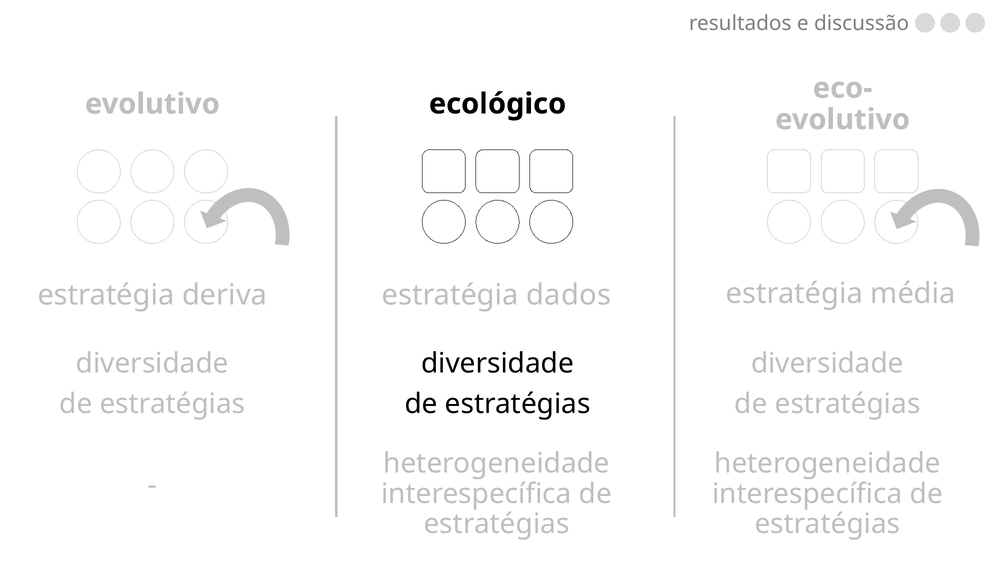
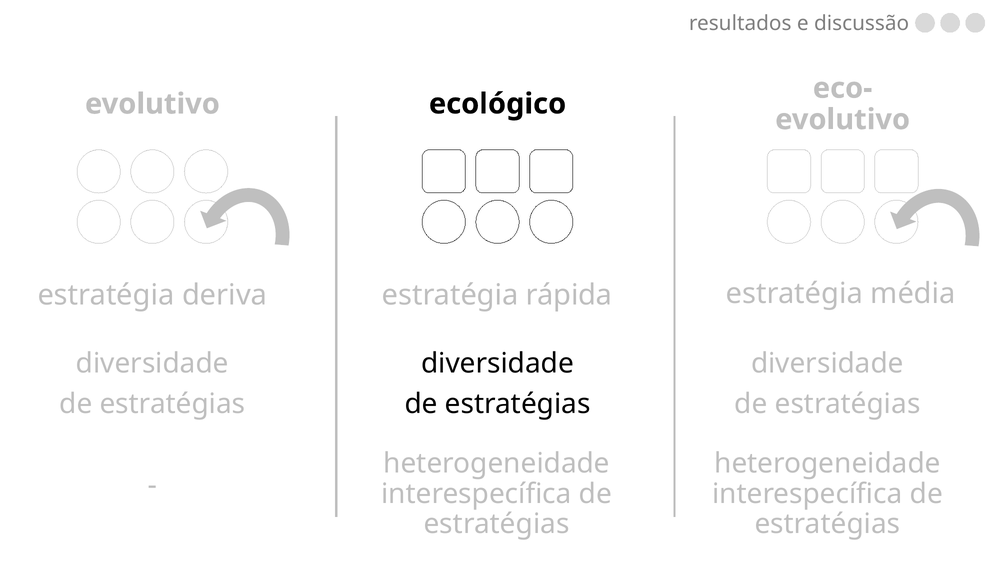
dados: dados -> rápida (569, 295)
